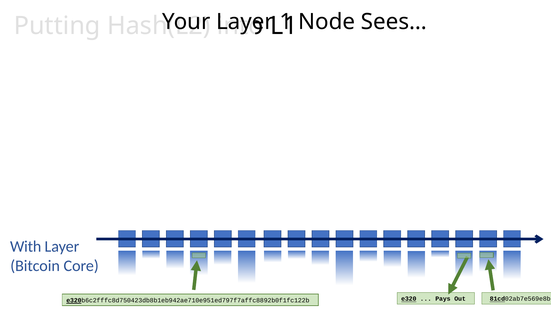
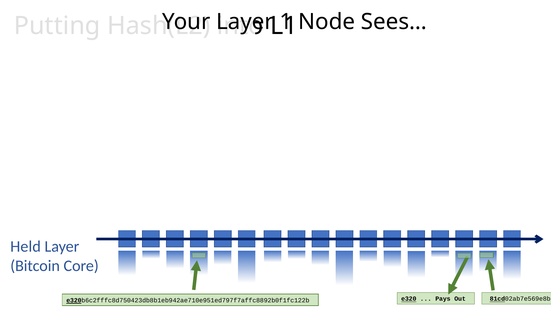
With: With -> Held (26, 246)
